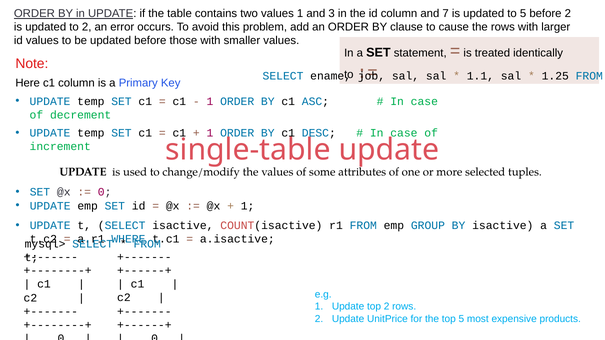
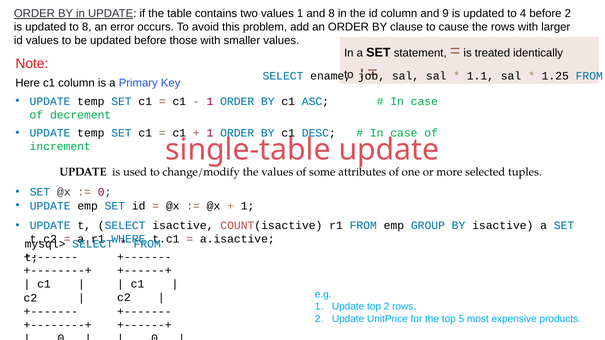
and 3: 3 -> 8 (332, 14)
7: 7 -> 9 (446, 14)
to 5: 5 -> 4 (523, 14)
to 2: 2 -> 8 (87, 27)
